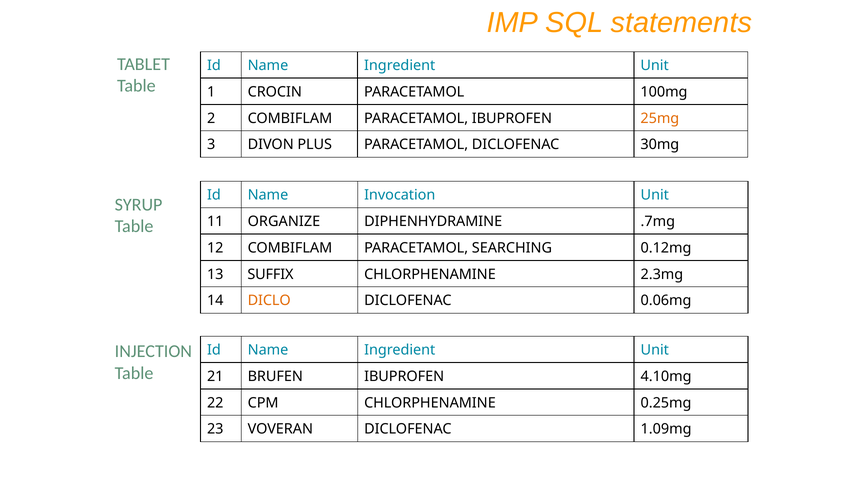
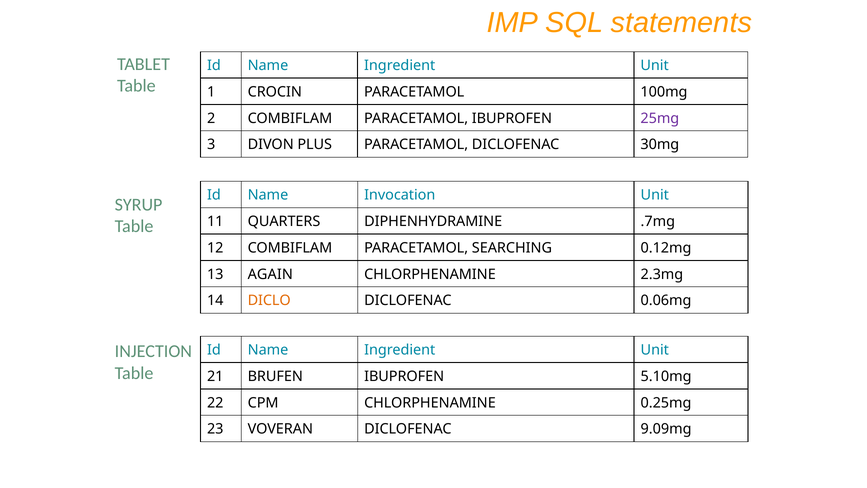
25mg colour: orange -> purple (660, 118)
ORGANIZE: ORGANIZE -> QUARTERS (284, 221)
SUFFIX: SUFFIX -> AGAIN (270, 274)
4.10mg: 4.10mg -> 5.10mg (666, 376)
1.09mg: 1.09mg -> 9.09mg (666, 429)
